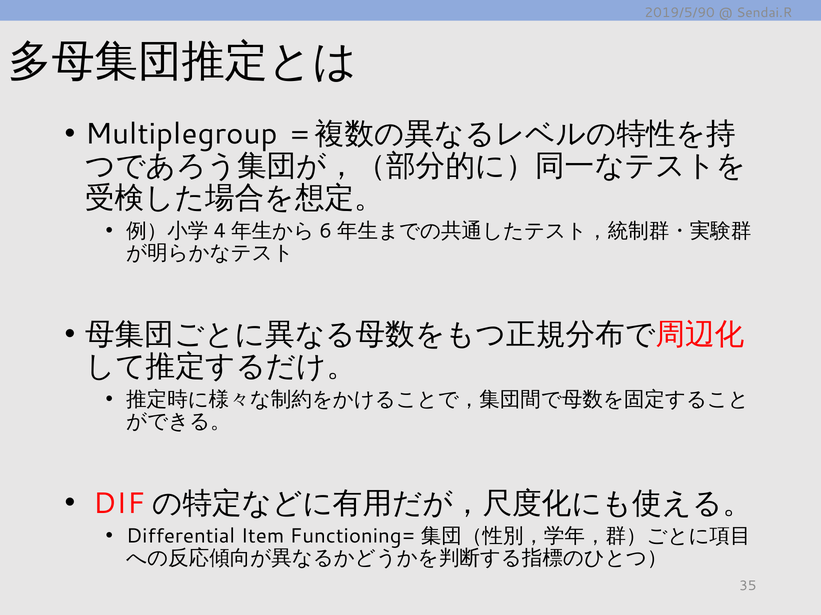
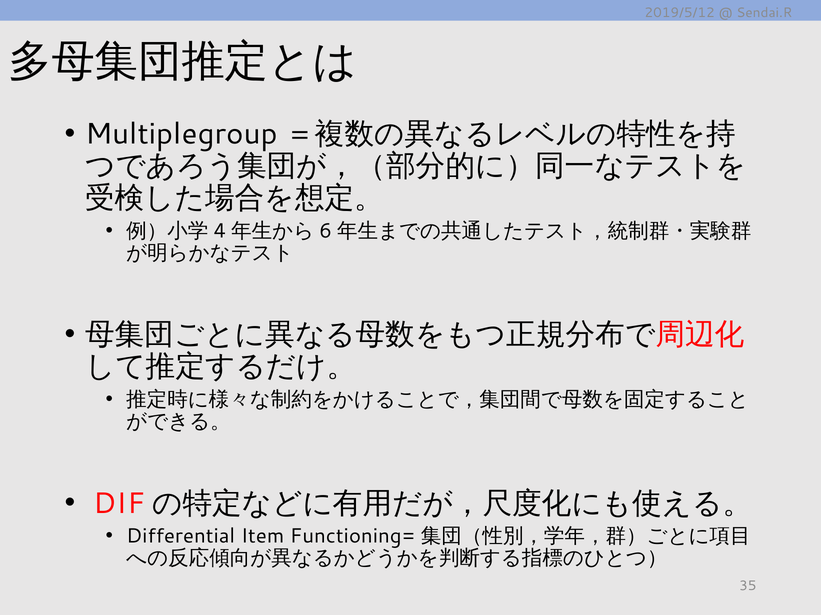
2019/5/90: 2019/5/90 -> 2019/5/12 (680, 13)
